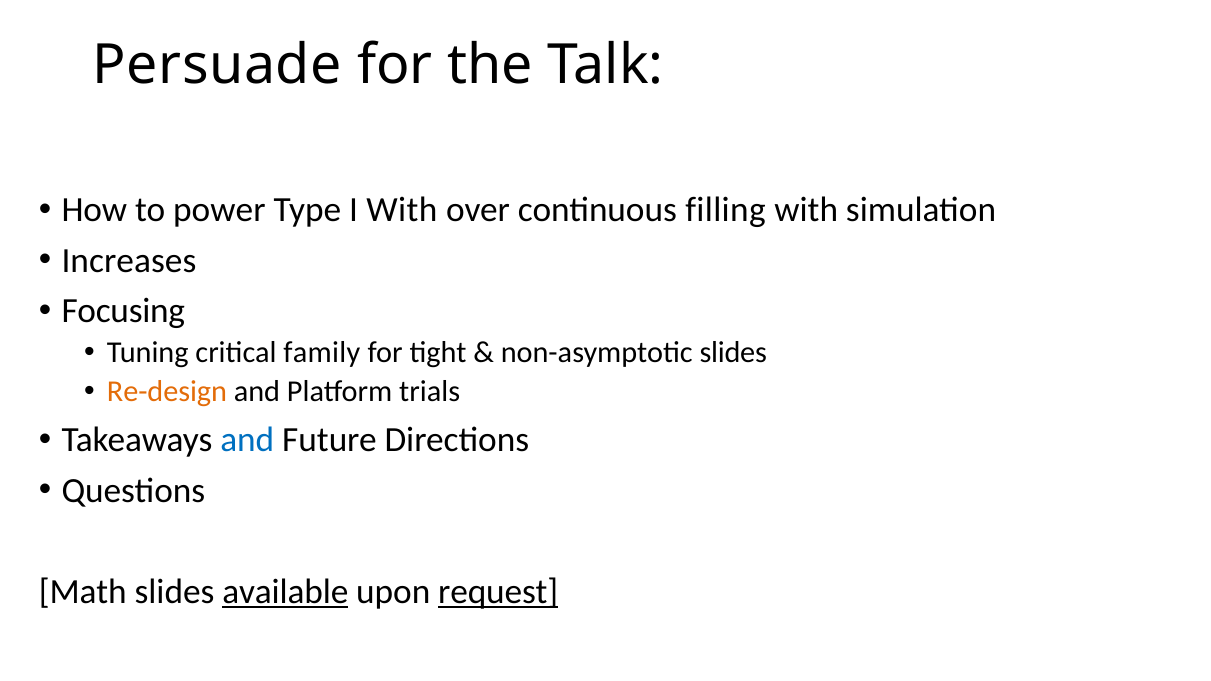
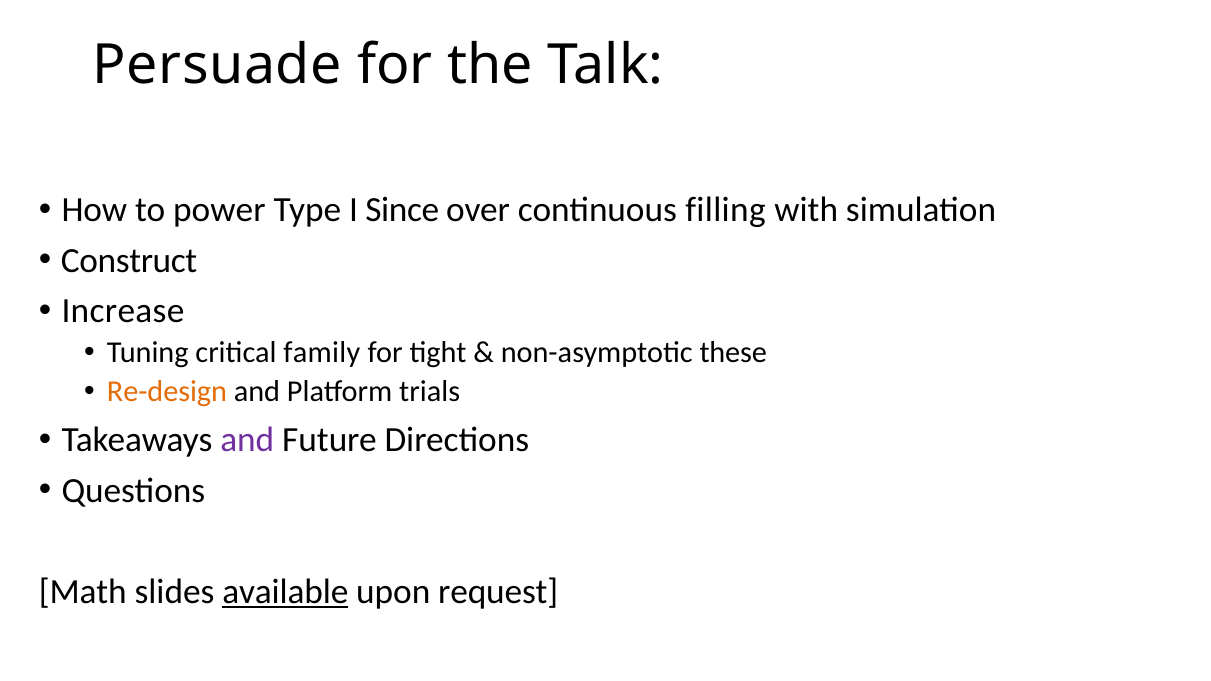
I With: With -> Since (402, 210)
Increases: Increases -> Construct (129, 261)
Focusing: Focusing -> Increase (123, 311)
non-asymptotic slides: slides -> these (733, 353)
and colour: blue -> purple (247, 440)
request underline: present -> none (498, 592)
